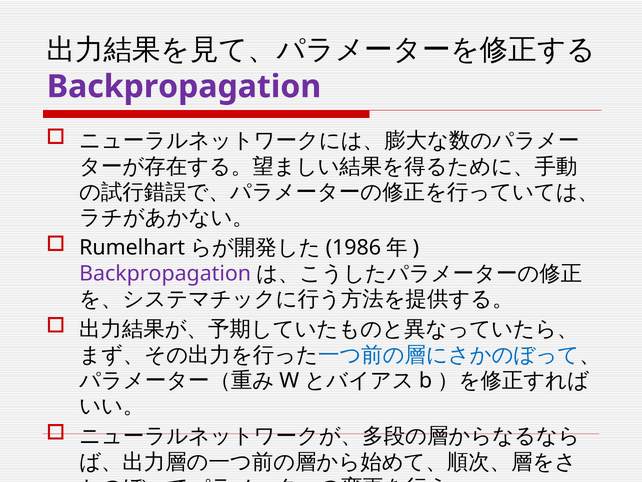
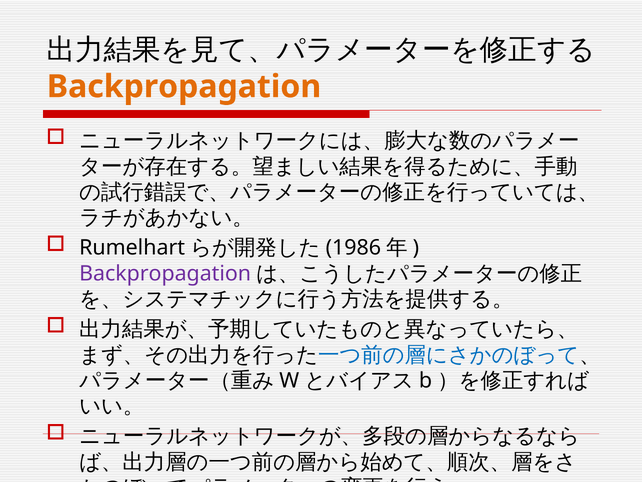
Backpropagation colour: purple -> orange (184, 87)
